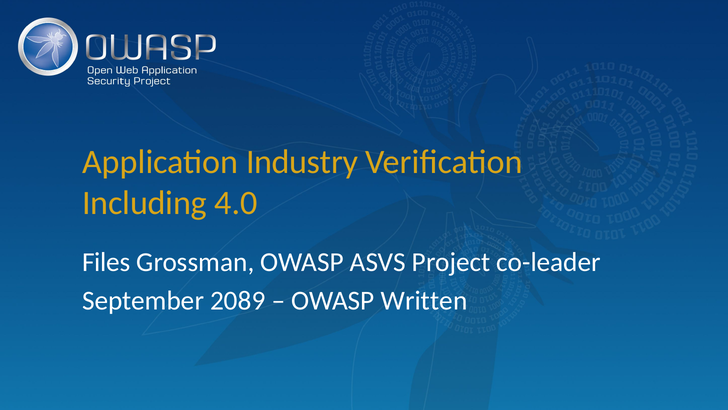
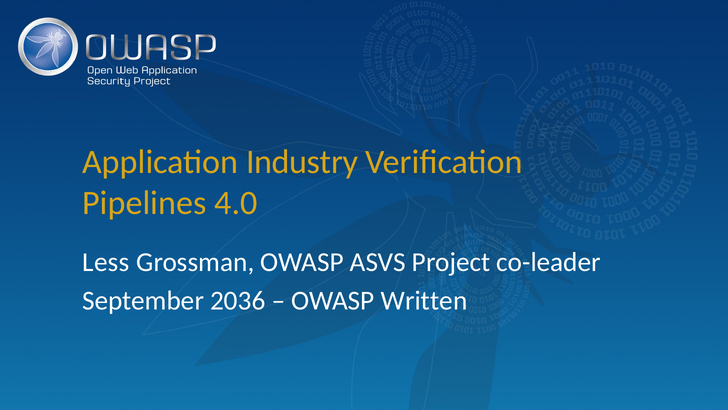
Including: Including -> Pipelines (144, 203)
Files: Files -> Less (106, 262)
2089: 2089 -> 2036 (238, 300)
